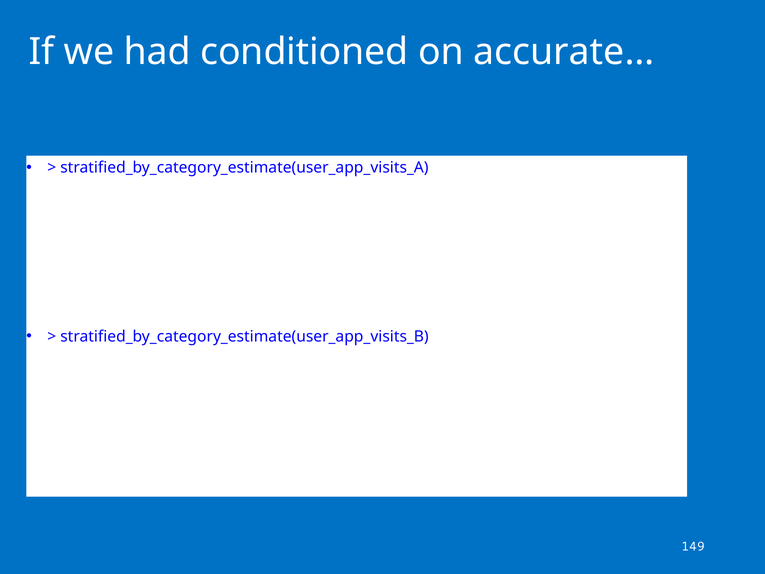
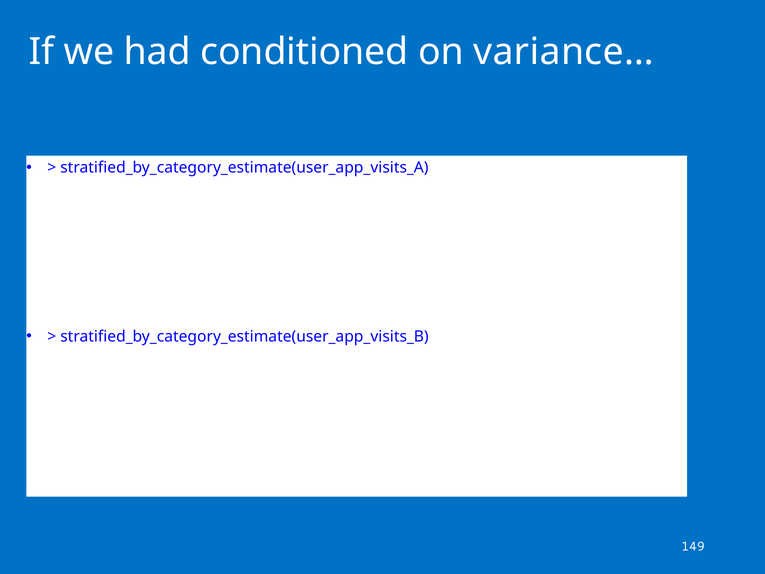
accurate…: accurate… -> variance… (564, 52)
